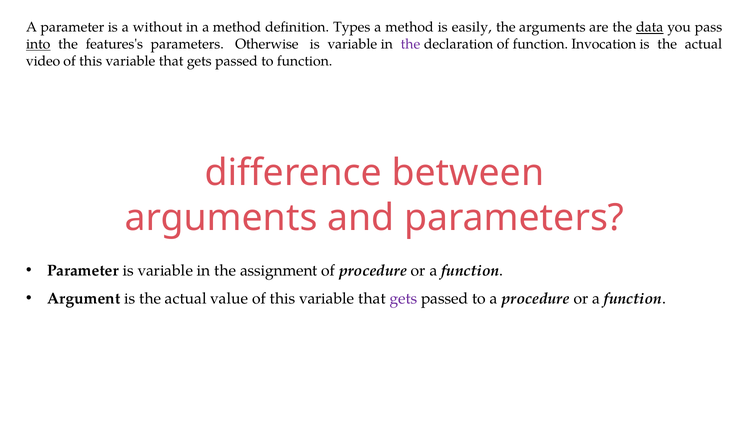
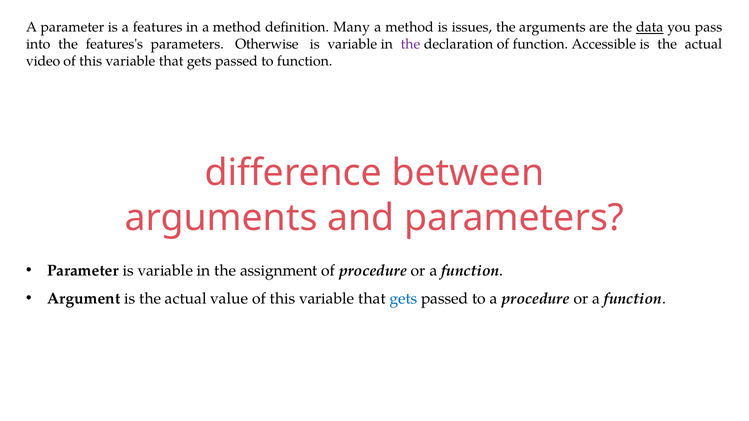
without: without -> features (158, 27)
Types: Types -> Many (352, 27)
easily: easily -> issues (472, 27)
into underline: present -> none (38, 44)
Invocation: Invocation -> Accessible (604, 44)
gets colour: purple -> blue (403, 299)
